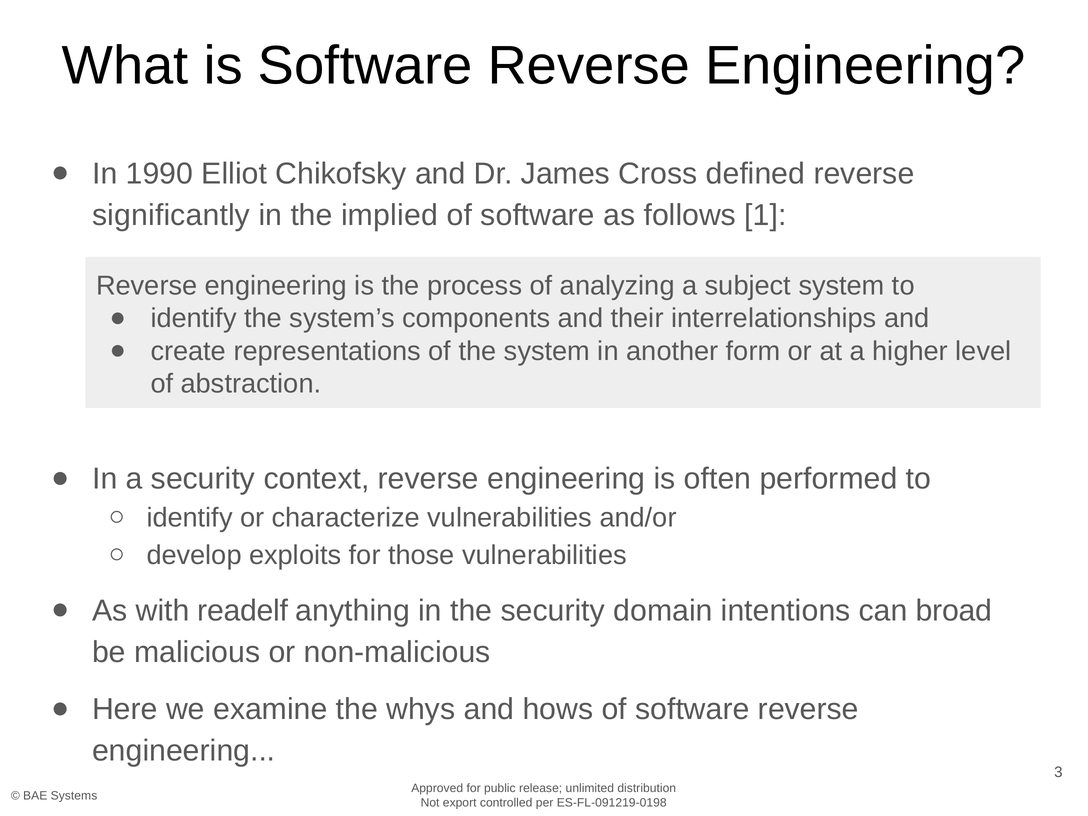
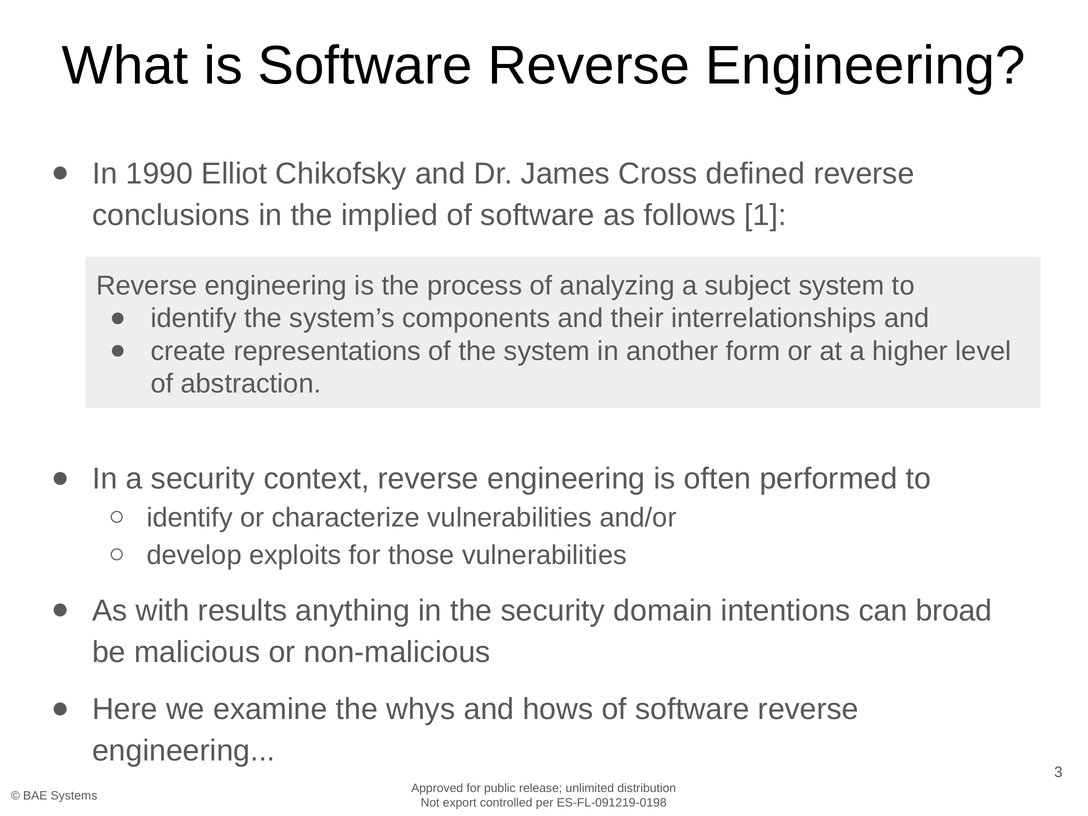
significantly: significantly -> conclusions (171, 215)
readelf: readelf -> results (243, 611)
